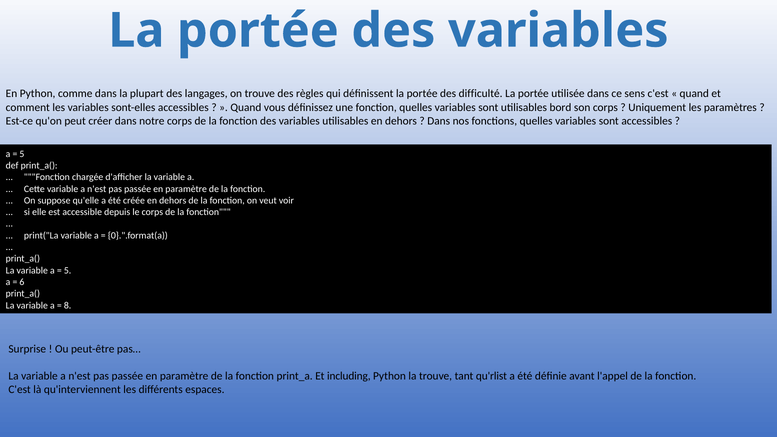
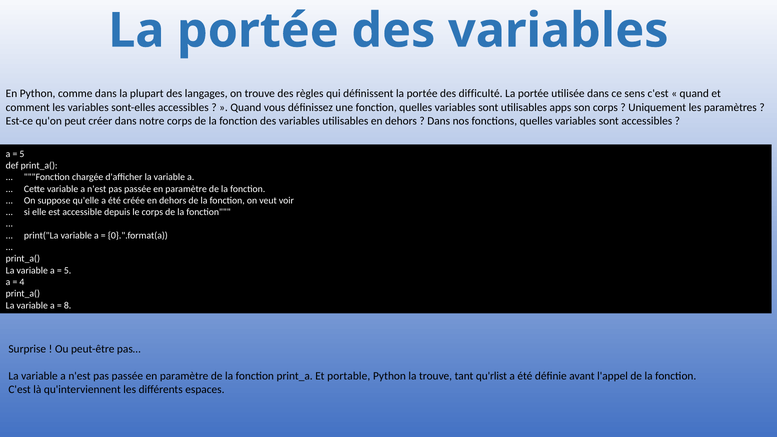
bord: bord -> apps (560, 107)
6: 6 -> 4 (22, 282)
including: including -> portable (349, 376)
